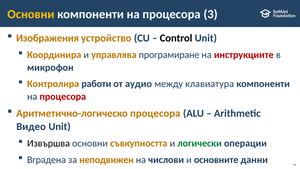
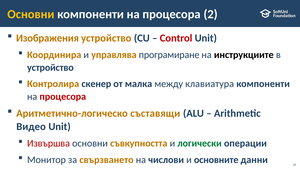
3: 3 -> 2 (211, 14)
Control colour: black -> red (176, 38)
инструкциите colour: red -> black (244, 55)
микрофон: микрофон -> устройство (50, 67)
работи: работи -> скенер (96, 84)
аудио: аудио -> малка (139, 84)
Аритметично-логическо процесора: процесора -> съставящи (155, 113)
Извършва colour: black -> red (49, 143)
Вградена: Вградена -> Монитор (46, 160)
неподвижен: неподвижен -> свързването (106, 160)
